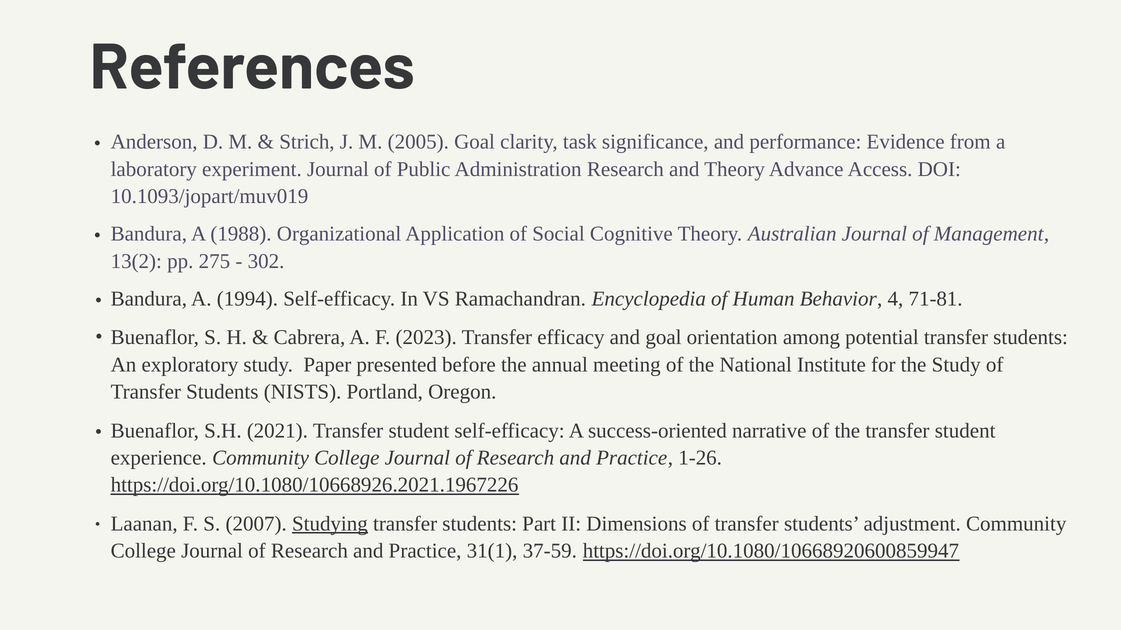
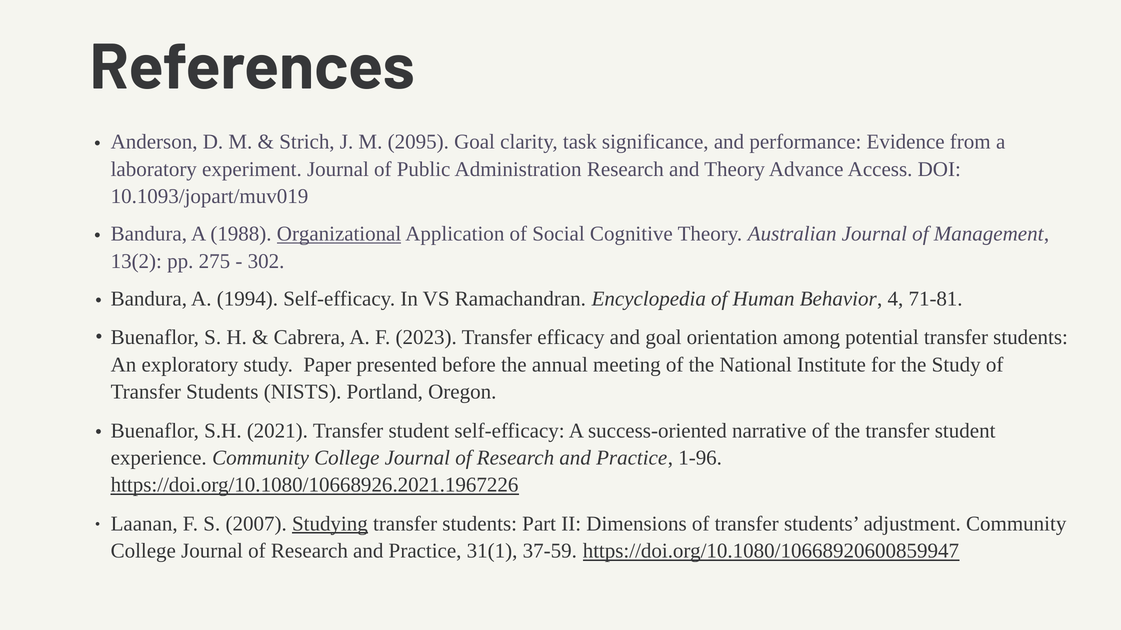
2005: 2005 -> 2095 (418, 142)
Organizational underline: none -> present (339, 234)
1-26: 1-26 -> 1-96 (700, 458)
